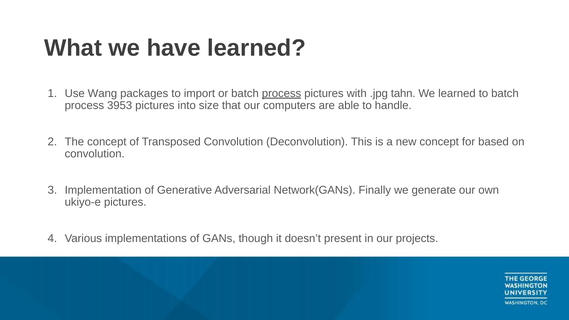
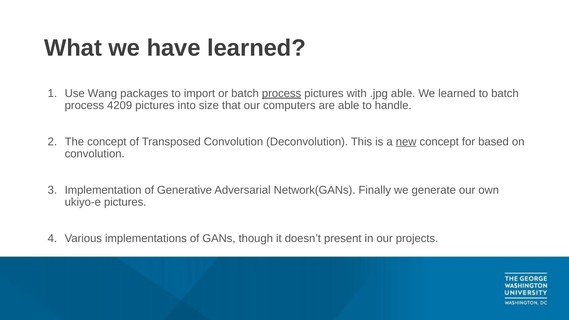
.jpg tahn: tahn -> able (403, 93)
3953: 3953 -> 4209 (120, 106)
new underline: none -> present (406, 142)
